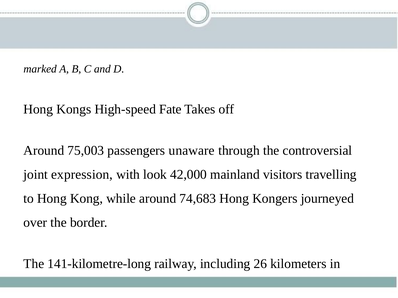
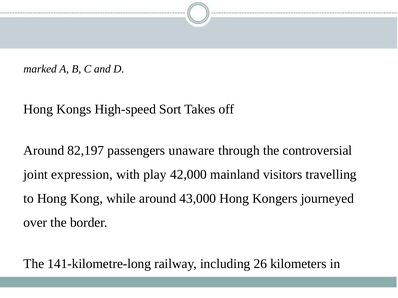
Fate: Fate -> Sort (170, 109)
75,003: 75,003 -> 82,197 (86, 150)
look: look -> play (155, 174)
74,683: 74,683 -> 43,000 (198, 198)
